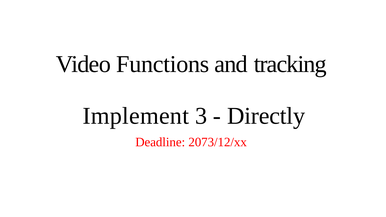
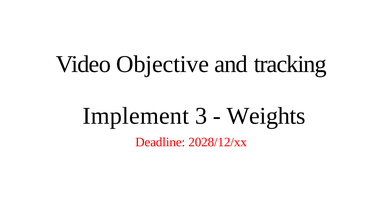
Functions: Functions -> Objective (163, 64)
Directly: Directly -> Weights (266, 116)
2073/12/xx: 2073/12/xx -> 2028/12/xx (218, 142)
